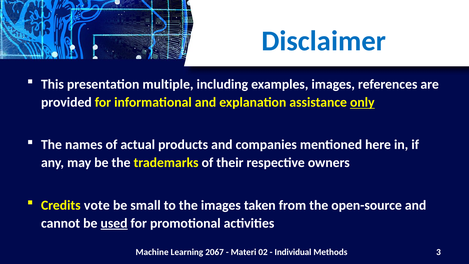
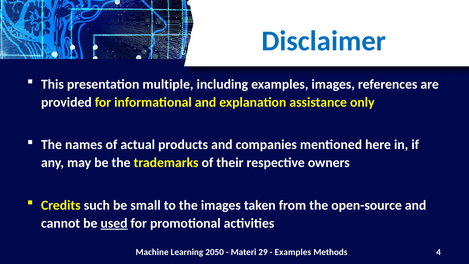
only underline: present -> none (362, 102)
vote: vote -> such (97, 205)
2067: 2067 -> 2050 (215, 252)
02: 02 -> 29 (263, 252)
Individual: Individual -> Examples (293, 252)
3: 3 -> 4 (439, 252)
